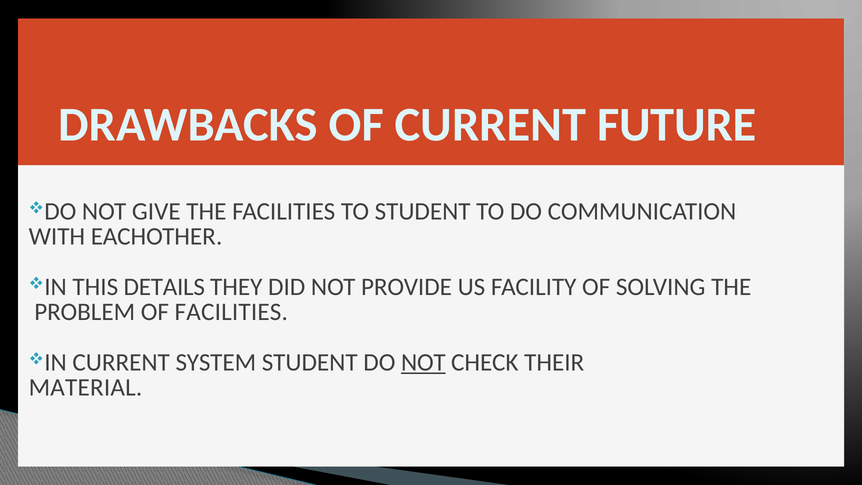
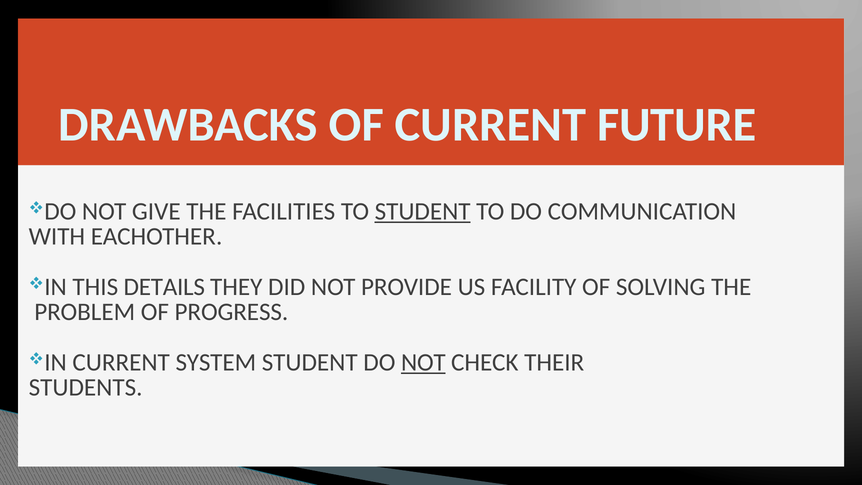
STUDENT underline: none -> present (423, 211)
OF FACILITIES: FACILITIES -> PROGRESS (231, 312)
MATERIAL: MATERIAL -> STUDENTS (86, 387)
